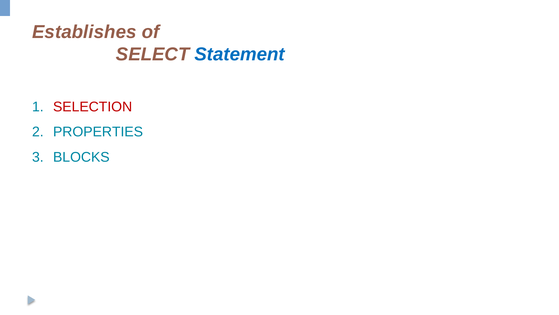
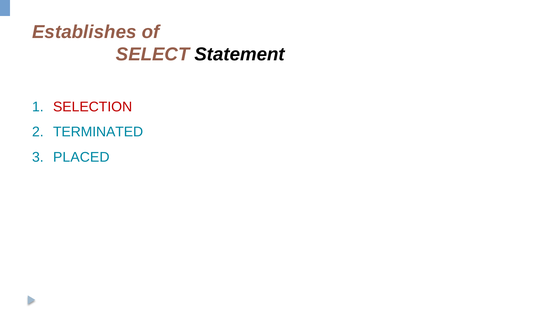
Statement colour: blue -> black (240, 54)
PROPERTIES: PROPERTIES -> TERMINATED (98, 132)
BLOCKS: BLOCKS -> PLACED (81, 157)
